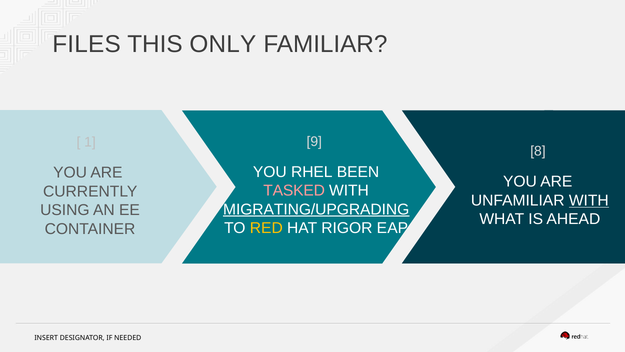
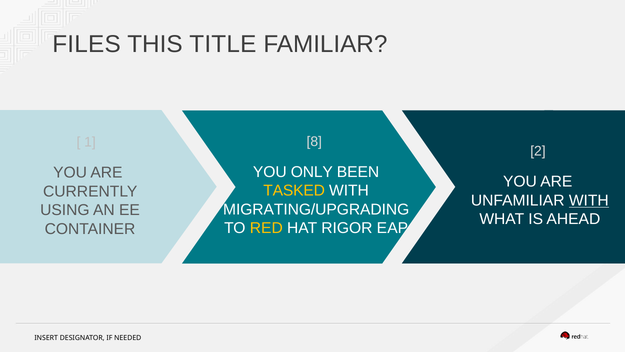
ONLY: ONLY -> TITLE (223, 44)
9: 9 -> 8 (314, 141)
8: 8 -> 2 (538, 151)
RHEL: RHEL -> ONLY (312, 172)
TASKED colour: pink -> yellow (294, 190)
MIGRATING/UPGRADING underline: present -> none (316, 209)
